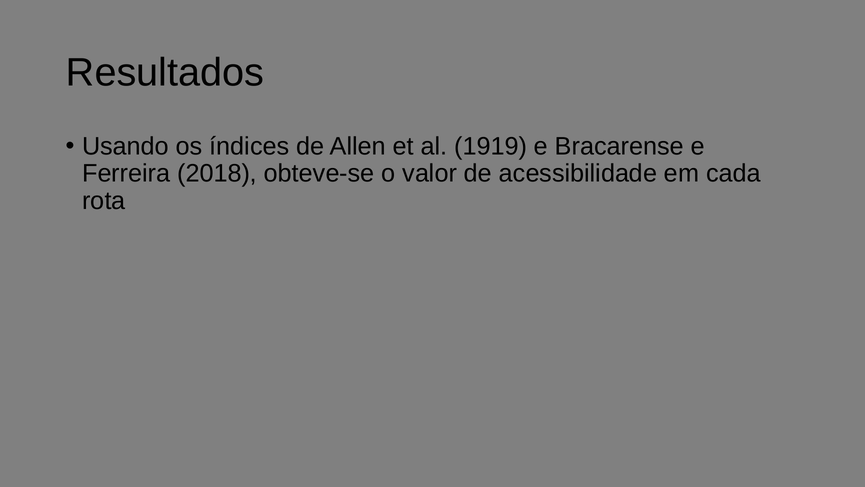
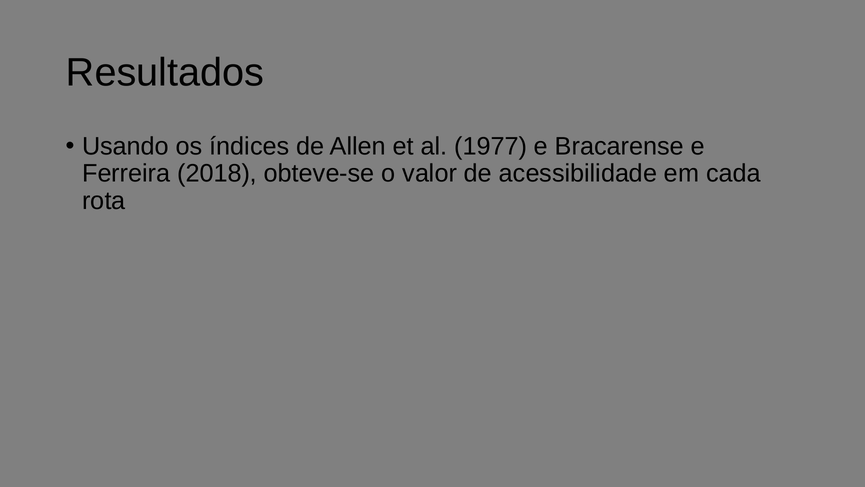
1919: 1919 -> 1977 (491, 146)
